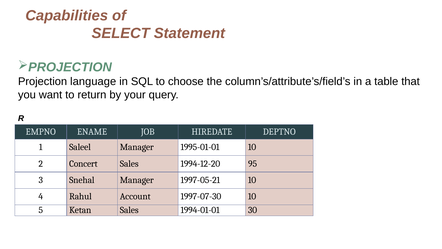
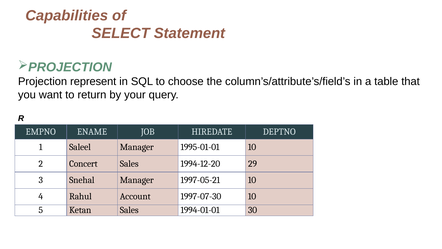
language: language -> represent (93, 81)
95: 95 -> 29 (253, 163)
